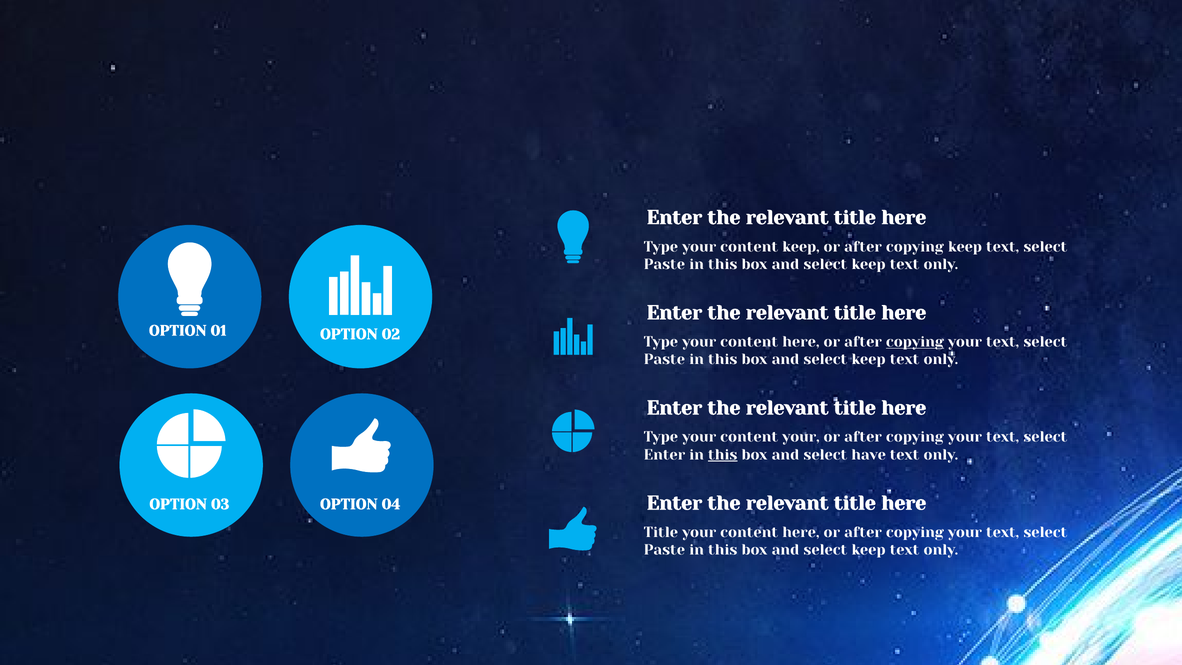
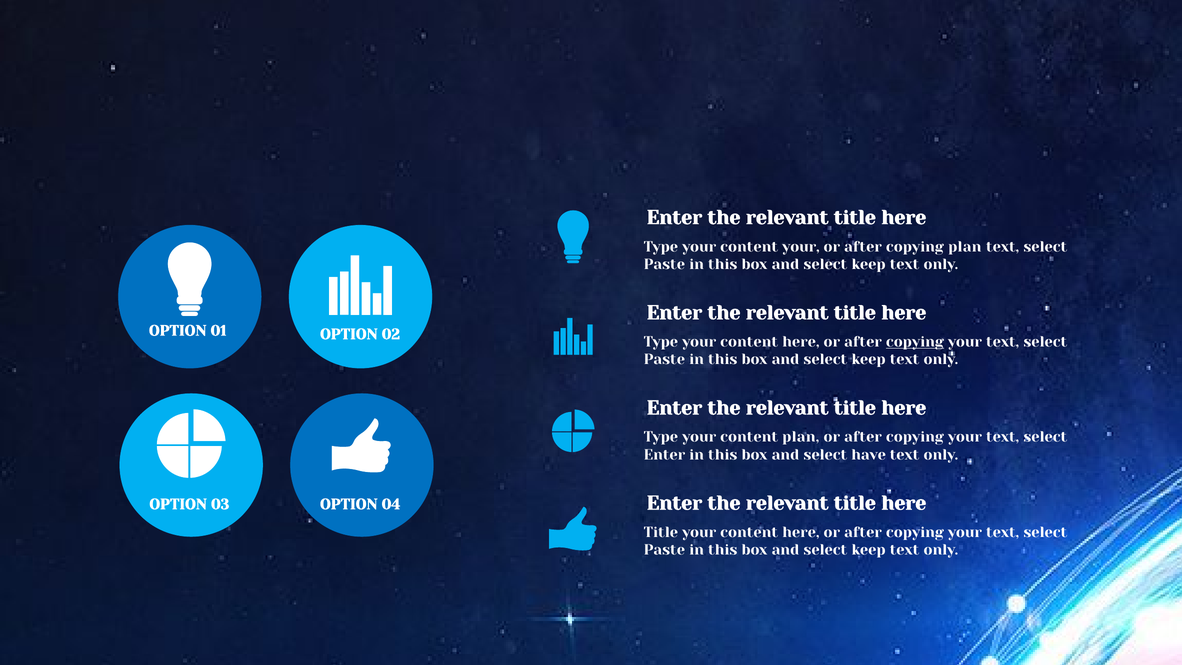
content keep: keep -> your (801, 247)
copying keep: keep -> plan (965, 247)
content your: your -> plan (801, 437)
this underline: present -> none (723, 455)
